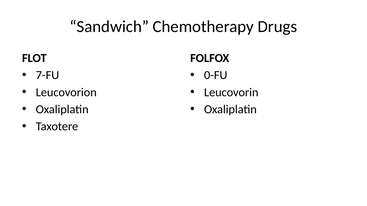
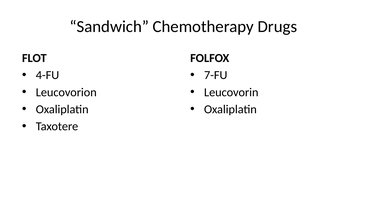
7-FU: 7-FU -> 4-FU (47, 75)
0-FU: 0-FU -> 7-FU (216, 75)
